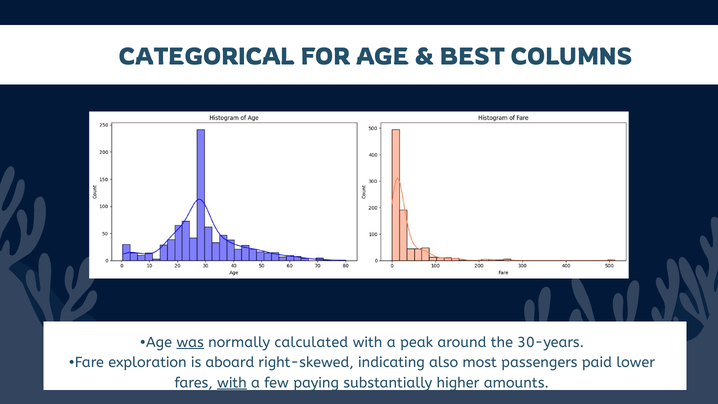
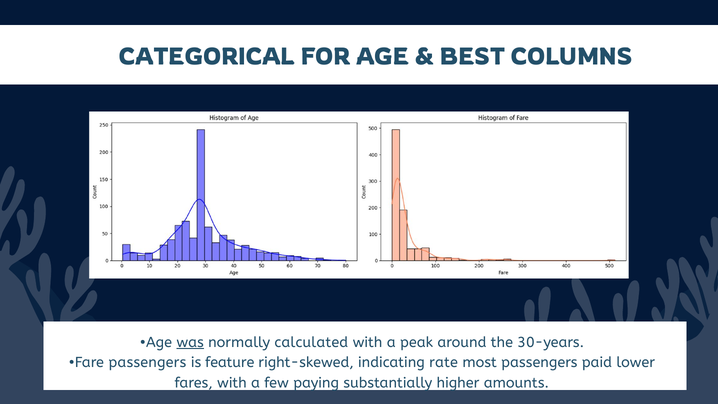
Fare exploration: exploration -> passengers (147, 362)
aboard: aboard -> feature (230, 362)
also: also -> rate (444, 362)
with underline: present -> none (232, 383)
